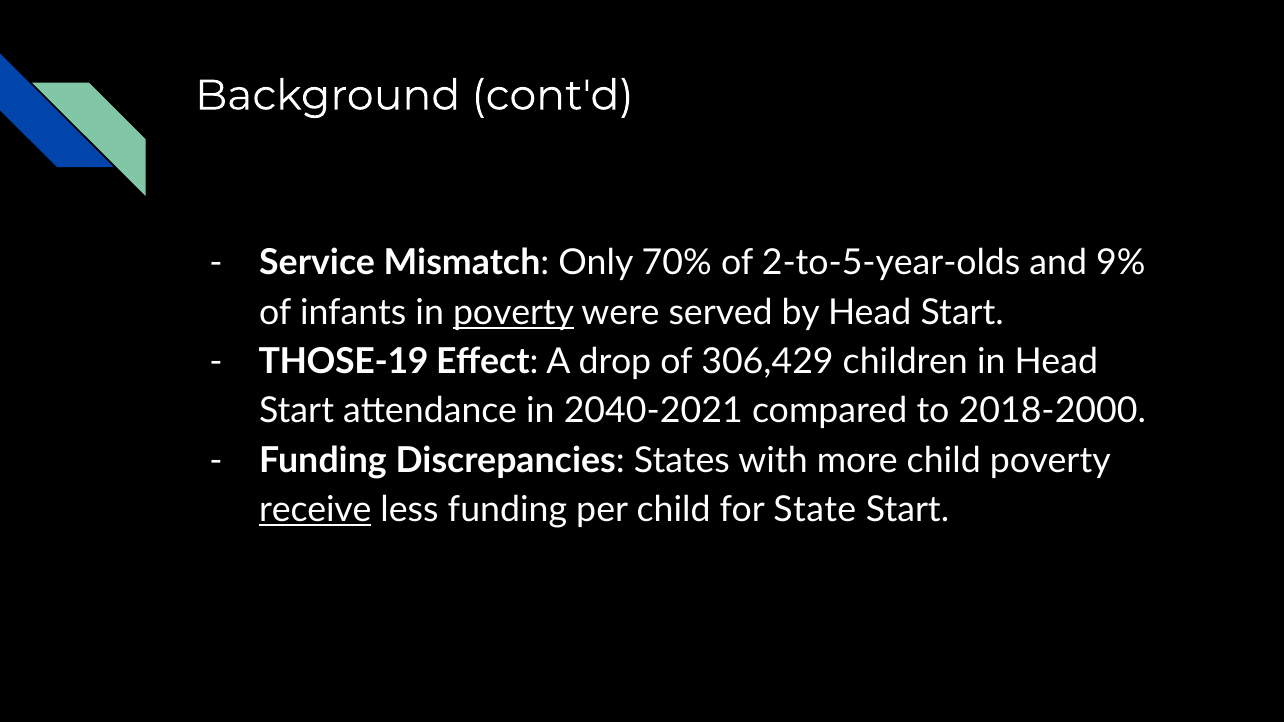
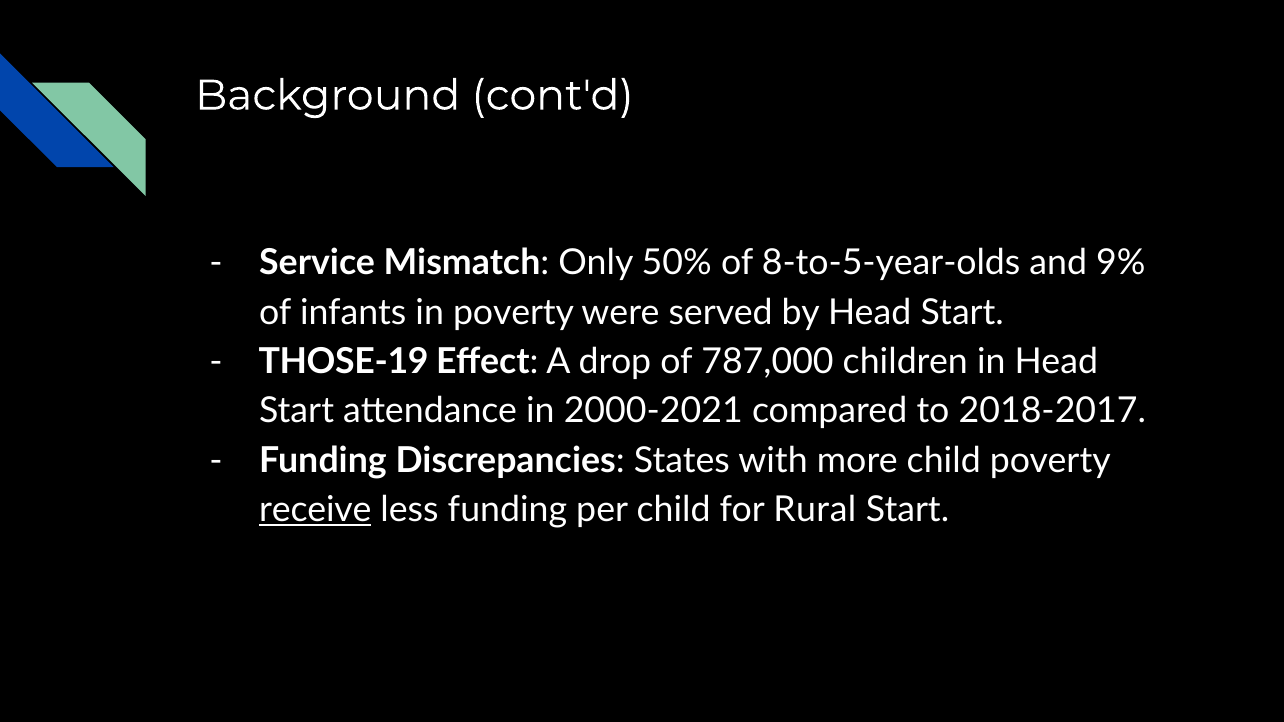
70%: 70% -> 50% (677, 263)
2-to-5-year-olds: 2-to-5-year-olds -> 8-to-5-year-olds (891, 263)
poverty underline: present -> none (514, 312)
306,429: 306,429 -> 787,000 (767, 362)
2040-2021: 2040-2021 -> 2000-2021 (653, 411)
2018-2000: 2018-2000 -> 2018-2017 (1052, 411)
State: State -> Rural (815, 510)
